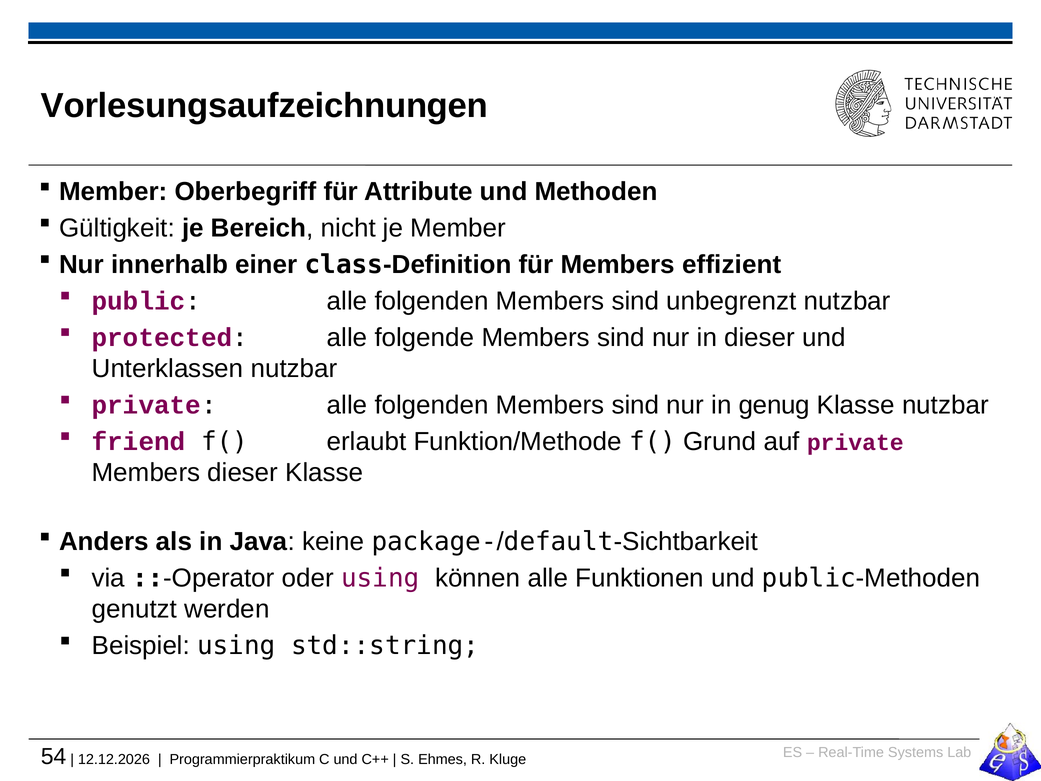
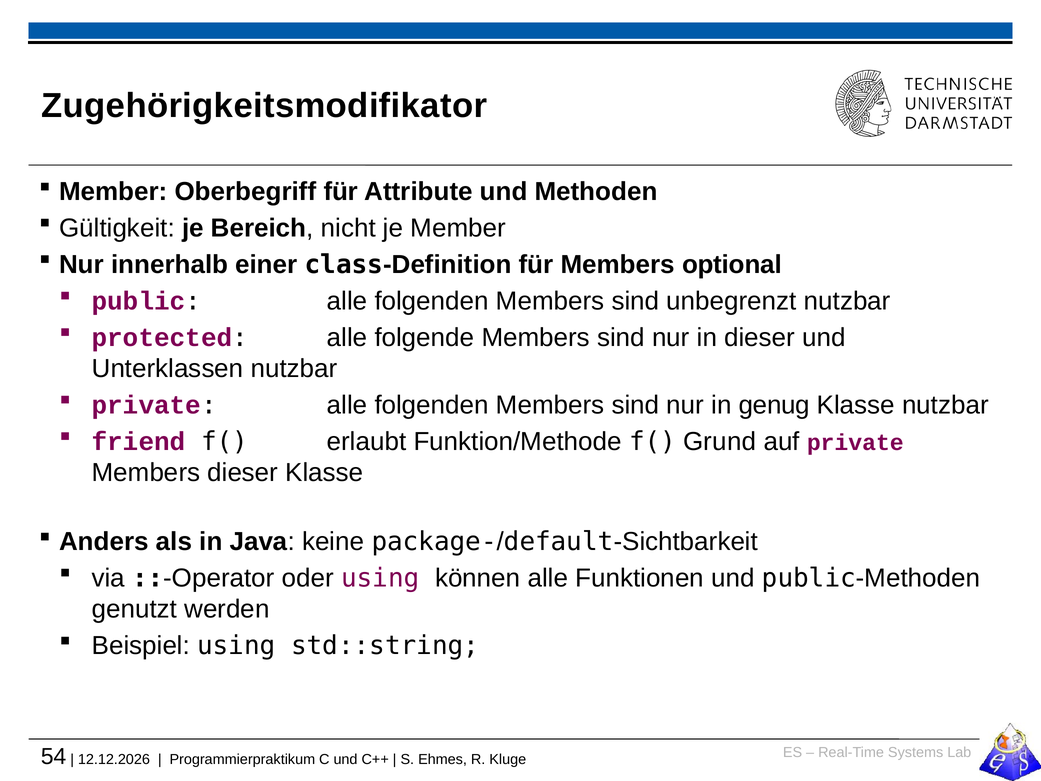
Vorlesungsaufzeichnungen: Vorlesungsaufzeichnungen -> Zugehörigkeitsmodifikator (264, 106)
effizient: effizient -> optional (732, 264)
